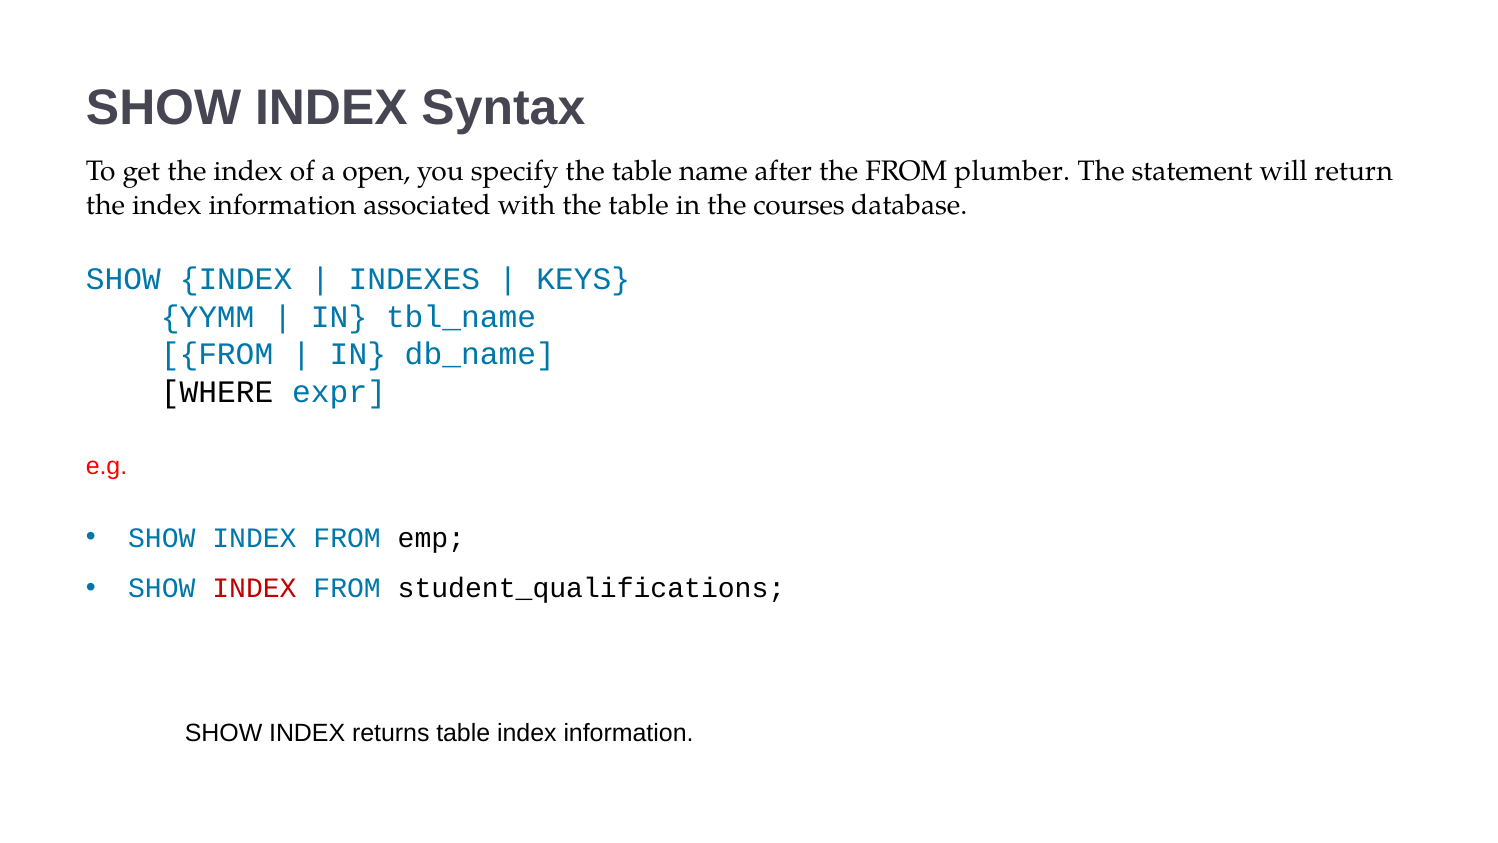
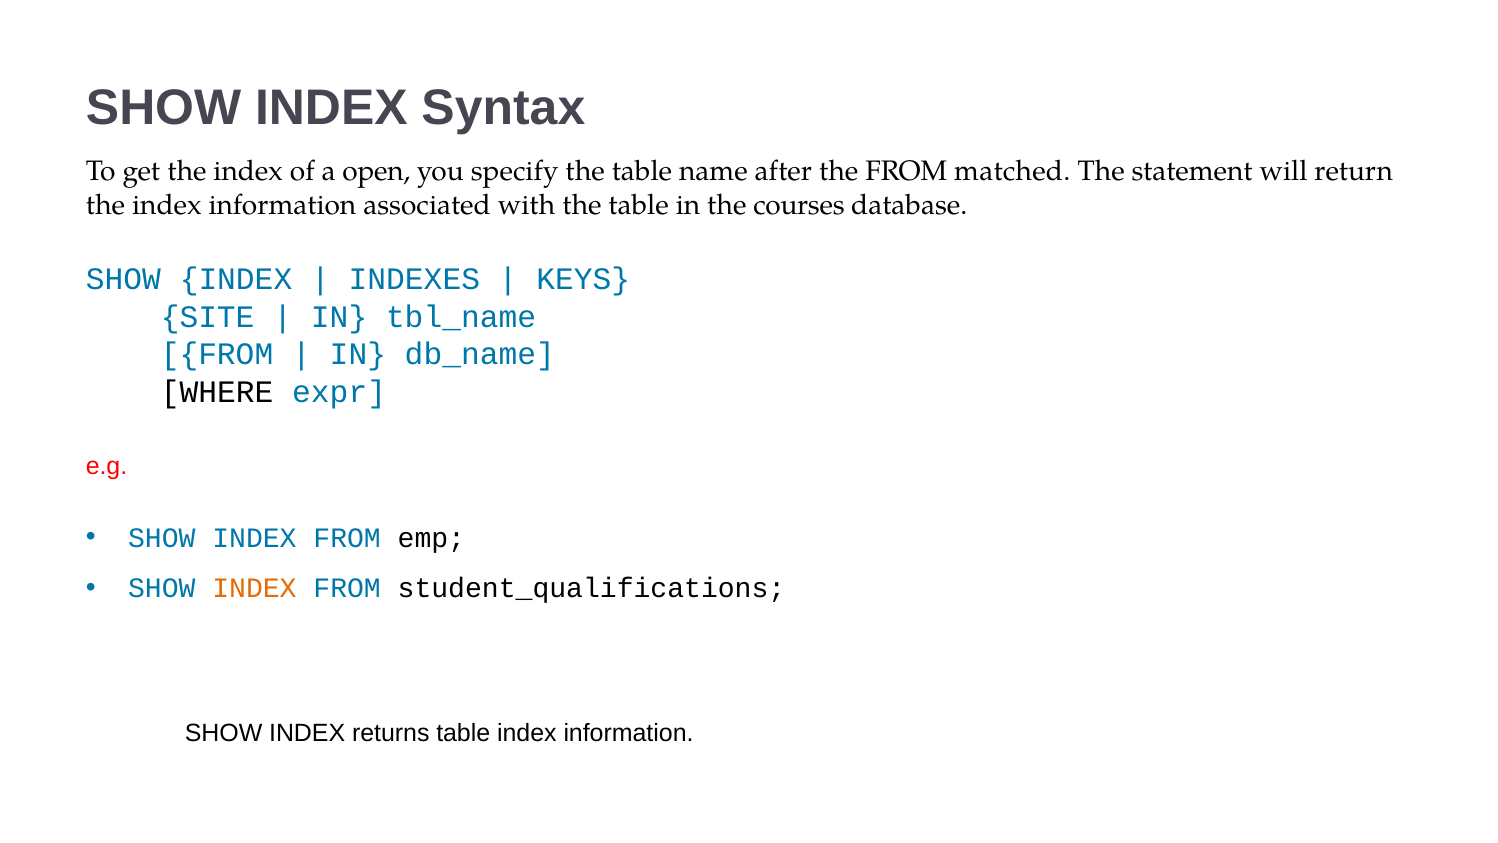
plumber: plumber -> matched (1012, 172)
YYMM: YYMM -> SITE (208, 317)
INDEX colour: red -> orange (254, 588)
